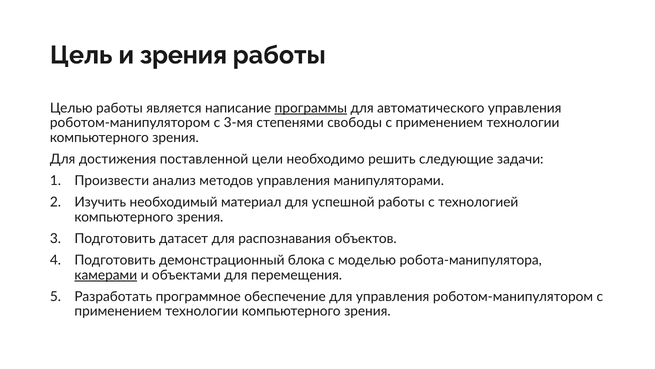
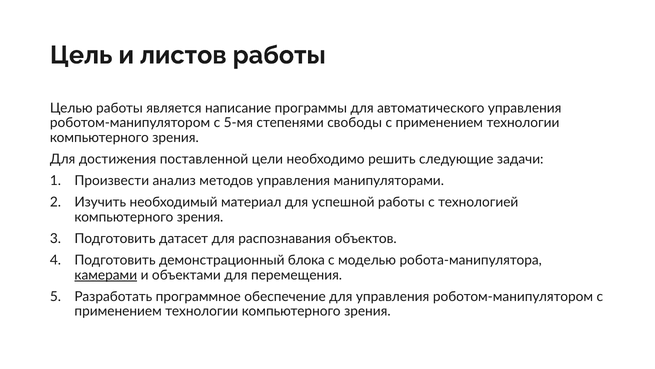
и зрения: зрения -> листов (183, 55)
программы underline: present -> none (311, 108)
3-мя: 3-мя -> 5-мя (238, 123)
